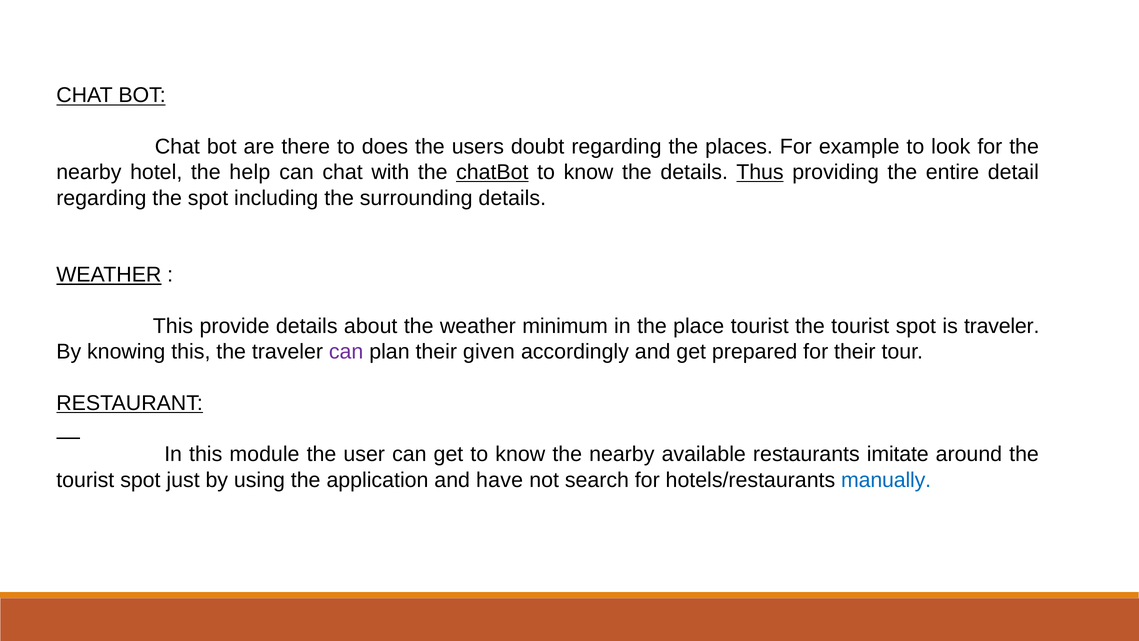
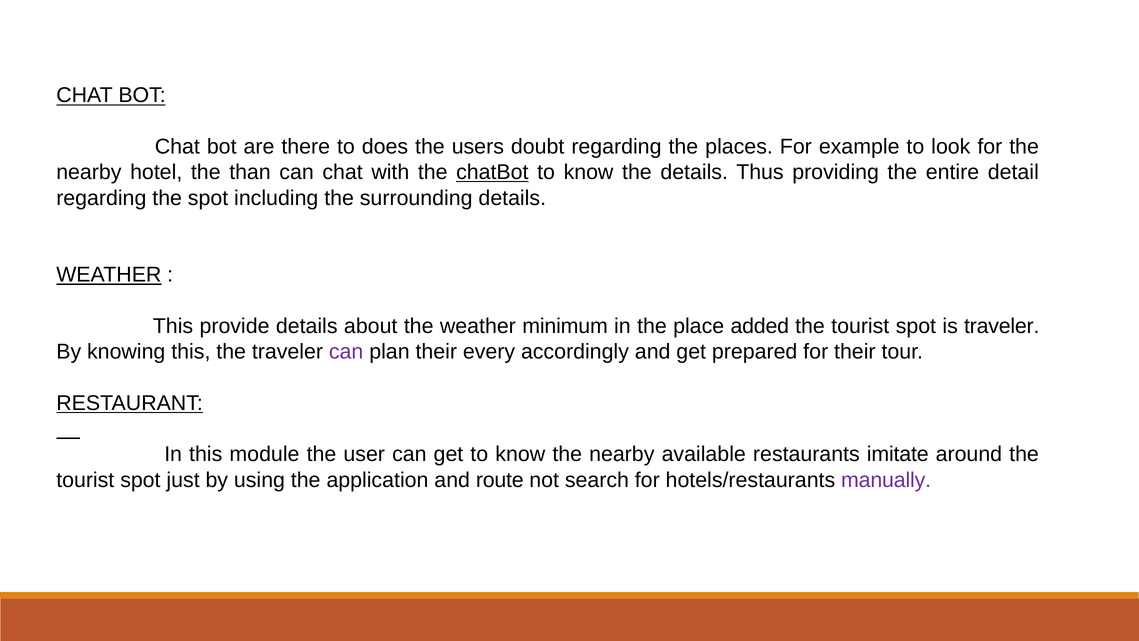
help: help -> than (250, 172)
Thus underline: present -> none (760, 172)
place tourist: tourist -> added (760, 326)
given: given -> every (489, 352)
have: have -> route (500, 480)
manually colour: blue -> purple (886, 480)
